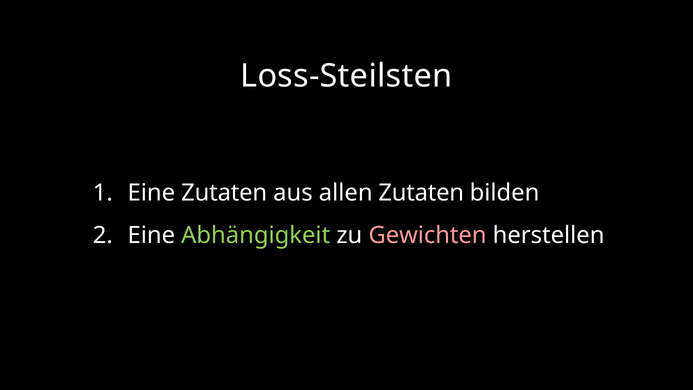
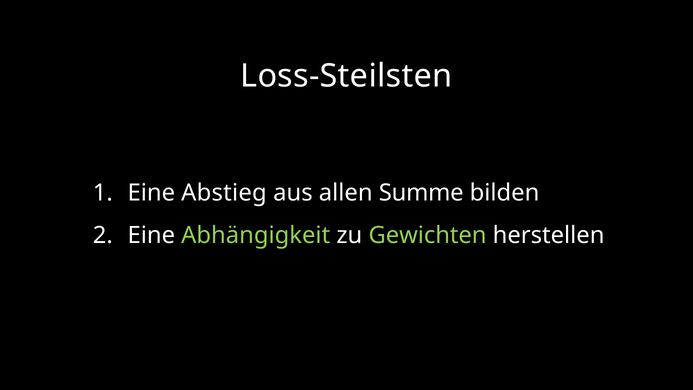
Eine Zutaten: Zutaten -> Abstieg (224, 193)
allen Zutaten: Zutaten -> Summe (421, 193)
Gewichten colour: pink -> light green (428, 236)
